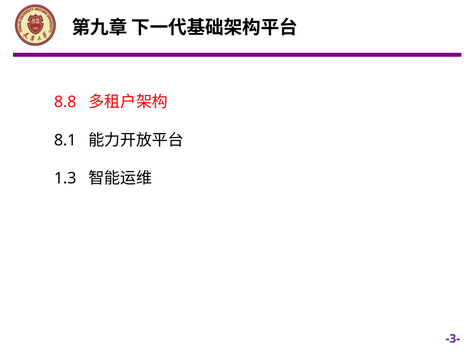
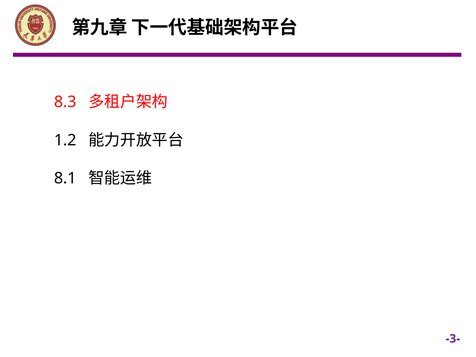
8.8: 8.8 -> 8.3 (65, 102)
8.1: 8.1 -> 1.2 (65, 140)
1.3: 1.3 -> 8.1 (65, 178)
